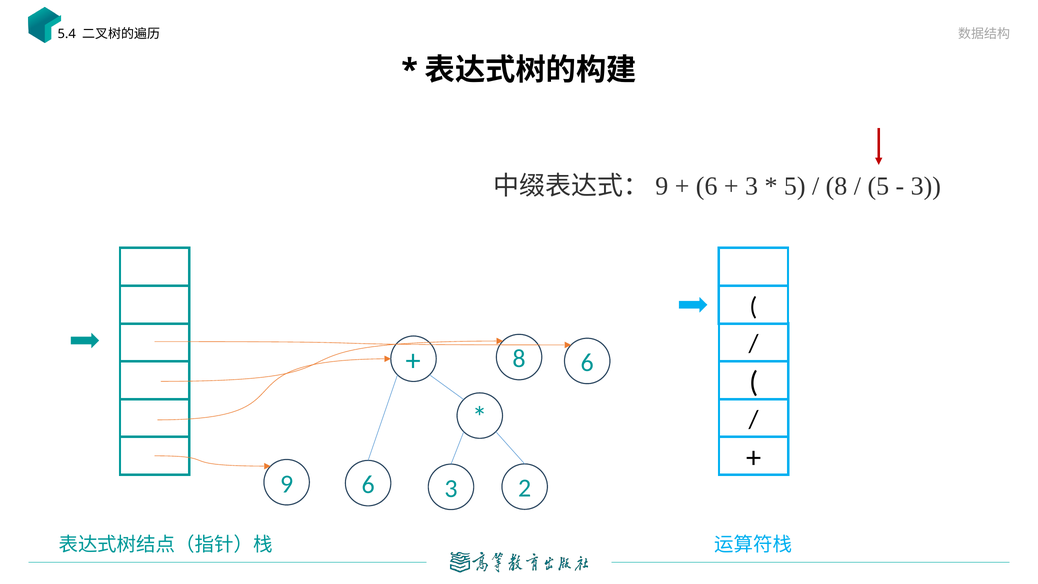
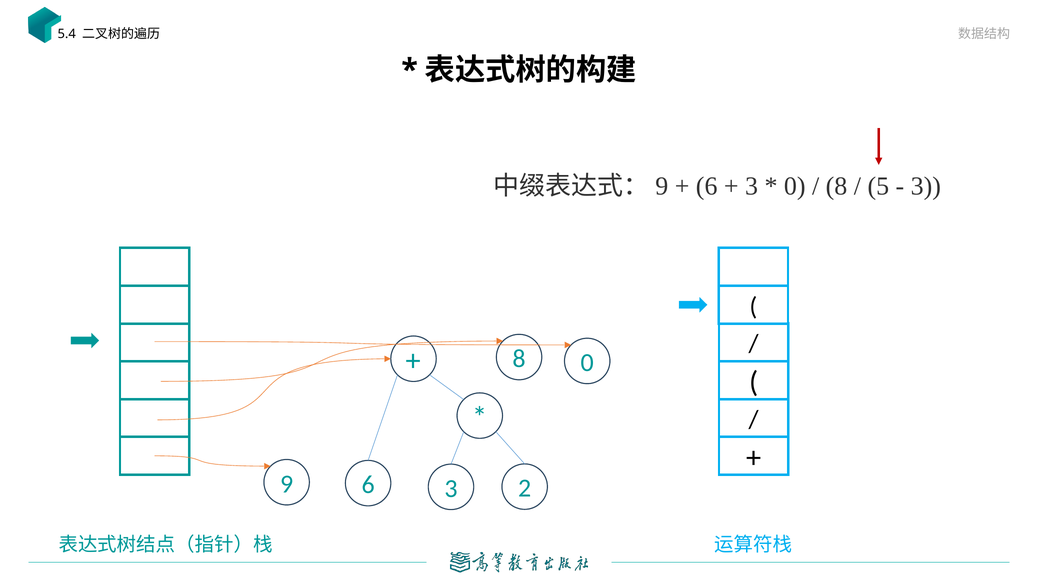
5: 5 -> 0 (795, 186)
8 6: 6 -> 0 (587, 363)
